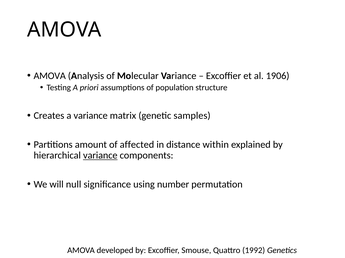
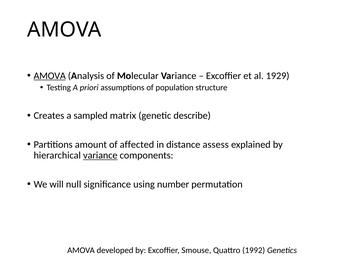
AMOVA underline: none -> present (50, 76)
1906: 1906 -> 1929 (278, 76)
a variance: variance -> sampled (91, 116)
samples: samples -> describe (192, 116)
within: within -> assess (216, 145)
